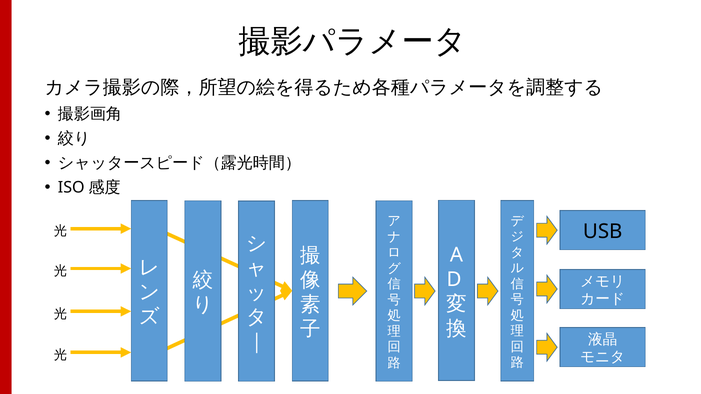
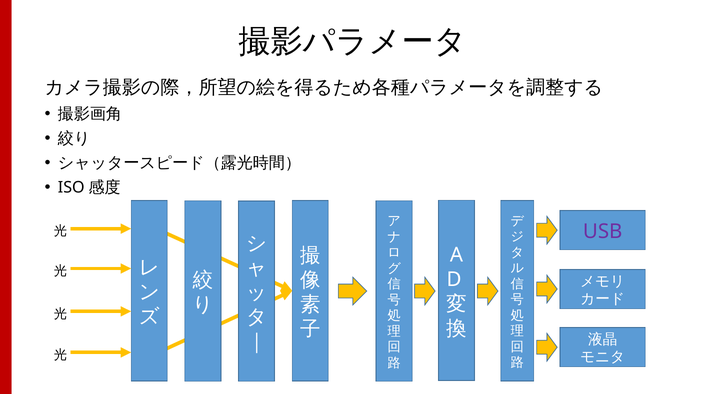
USB colour: black -> purple (603, 232)
